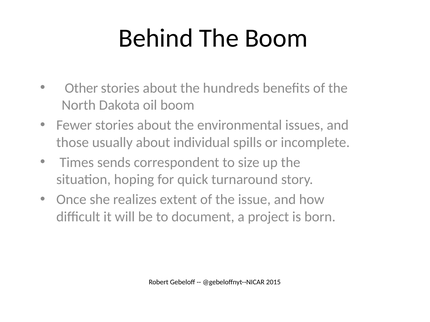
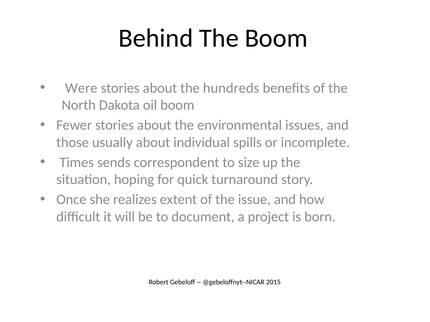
Other: Other -> Were (81, 88)
